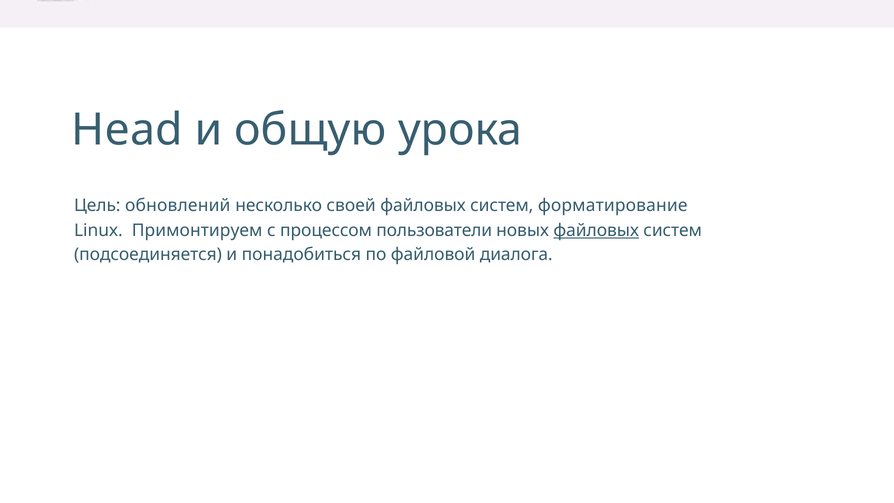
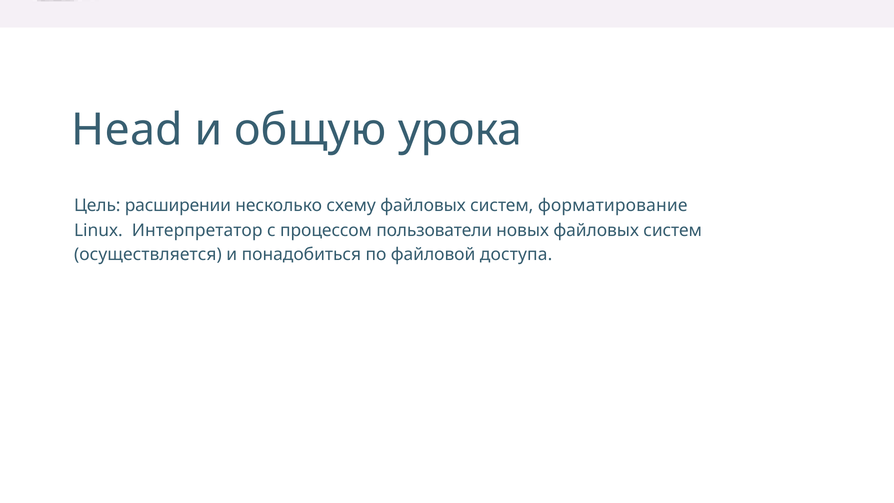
обновлений: обновлений -> расширении (178, 206)
своей: своей -> схему (351, 206)
Примонтируем: Примонтируем -> Интерпретатор (197, 230)
файловых underline: present -> none (596, 230)
подсоединяется: подсоединяется -> осуществляется (148, 255)
диалога: диалога -> доступа (516, 255)
